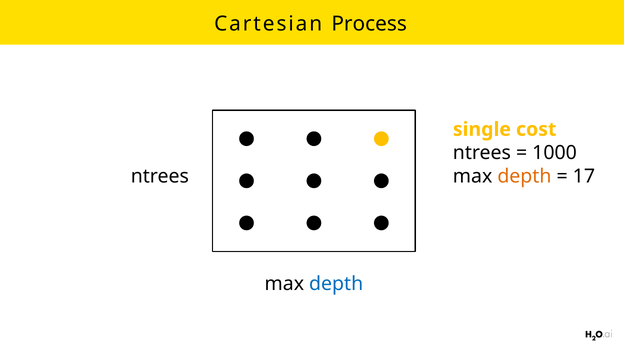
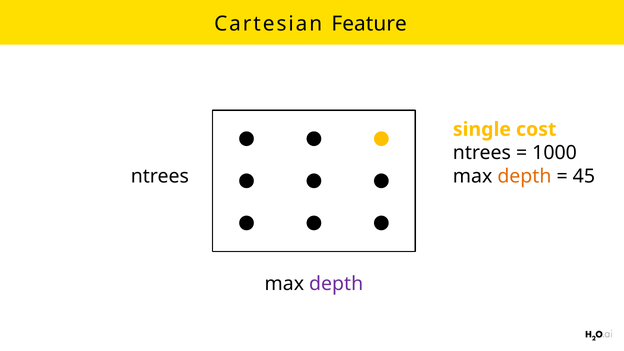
Process: Process -> Feature (369, 24)
17: 17 -> 45 (584, 176)
depth colour: blue -> purple (336, 284)
